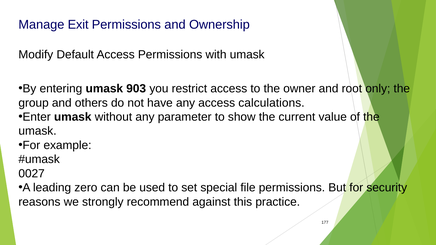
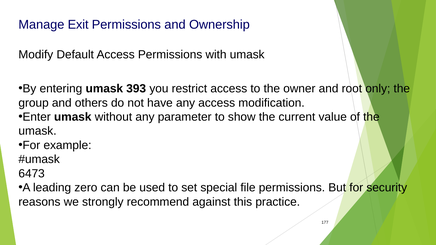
903: 903 -> 393 (136, 89)
calculations: calculations -> modification (272, 103)
0027: 0027 -> 6473 (32, 174)
